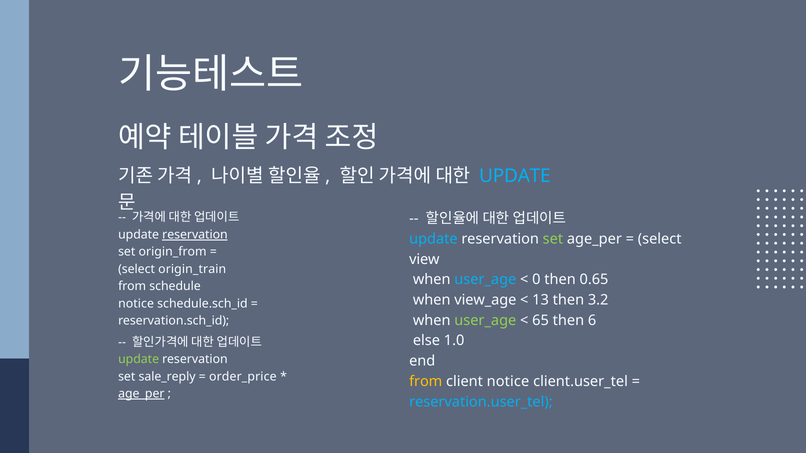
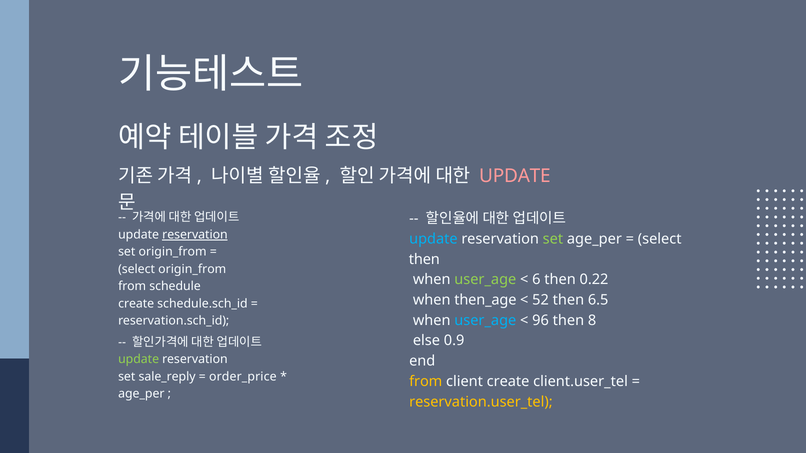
UPDATE colour: light blue -> pink (515, 176)
view: view -> then (424, 259)
select origin_train: origin_train -> origin_from (192, 269)
user_age colour: light blue -> light green (485, 280)
0: 0 -> 6 (536, 280)
0.65: 0.65 -> 0.22 (594, 280)
view_age: view_age -> then_age (485, 300)
13: 13 -> 52 (541, 300)
3.2: 3.2 -> 6.5 (598, 300)
notice: notice -> create (136, 304)
user_age colour: light green -> light blue (485, 321)
65: 65 -> 96 (541, 321)
6: 6 -> 8 (592, 321)
1.0: 1.0 -> 0.9 (454, 341)
client notice: notice -> create (508, 382)
age_per underline: present -> none (141, 394)
reservation.user_tel colour: light blue -> yellow (481, 402)
